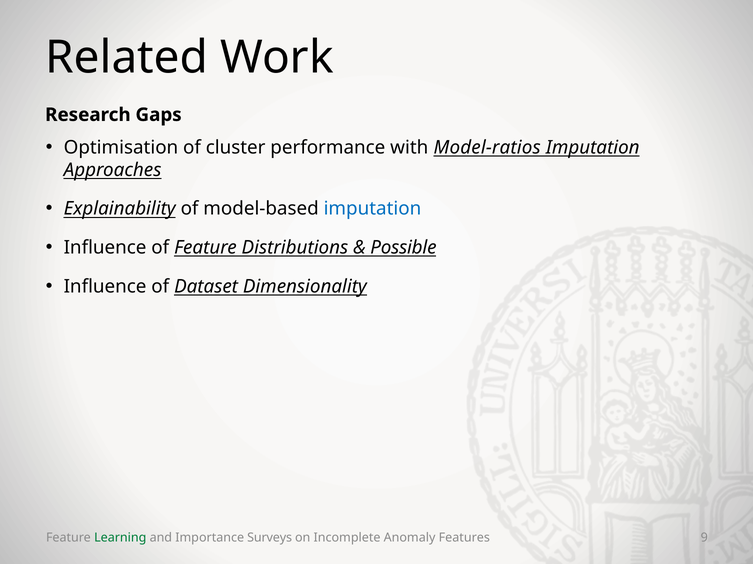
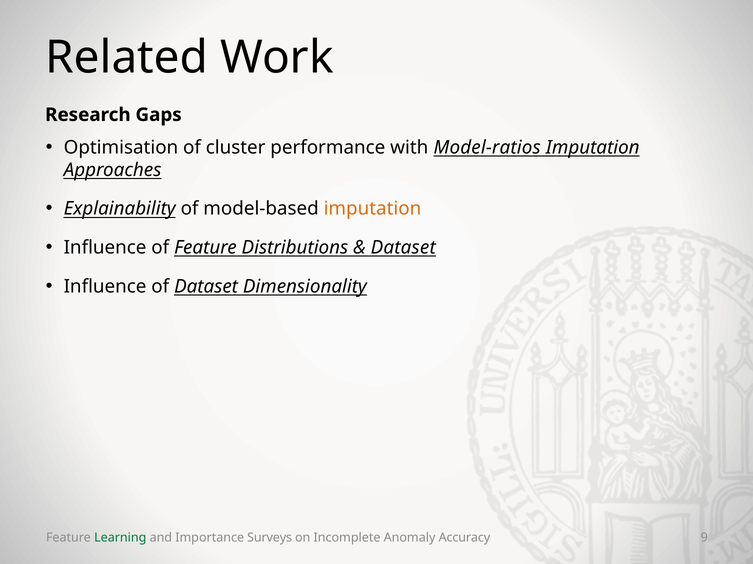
imputation colour: blue -> orange (372, 209)
Possible: Possible -> Dataset (403, 248)
Features: Features -> Accuracy (464, 538)
